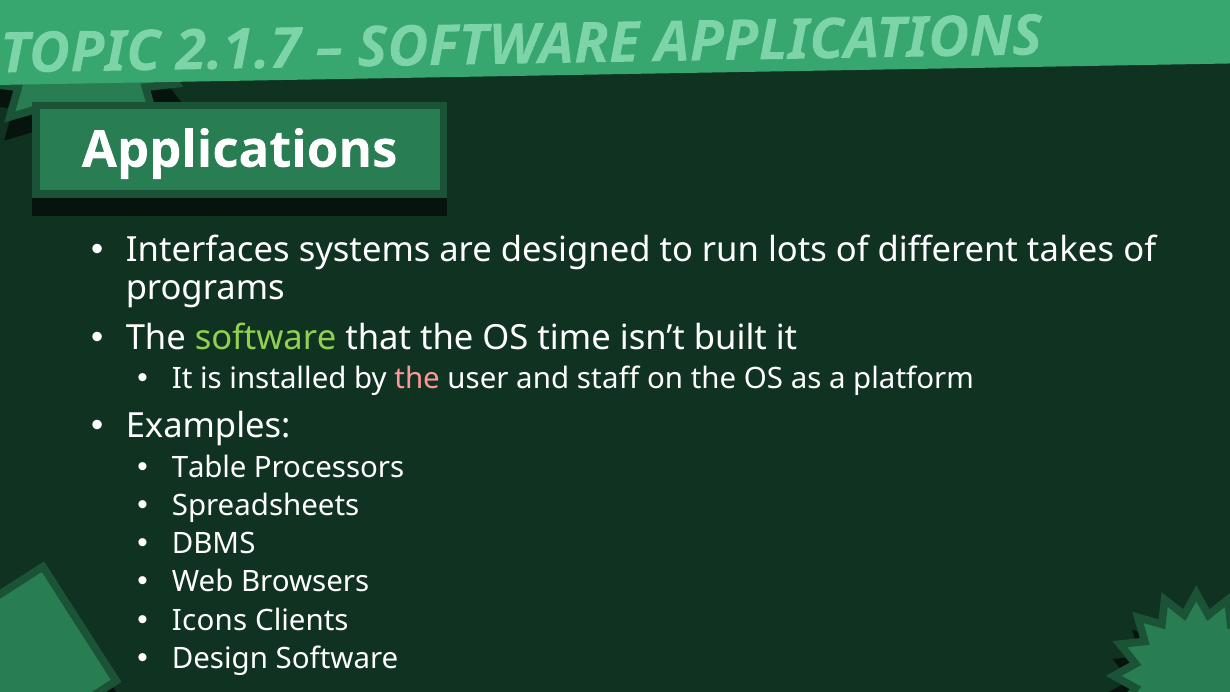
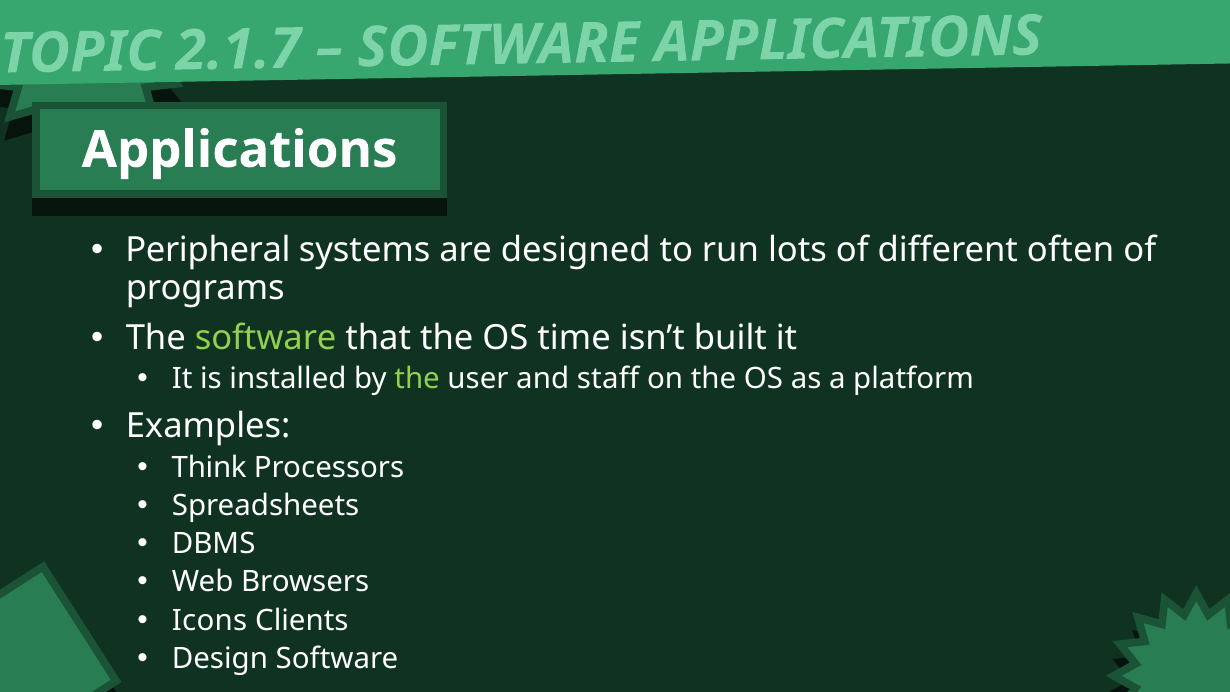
Interfaces: Interfaces -> Peripheral (208, 250)
takes: takes -> often (1071, 250)
the colour: pink -> light green (417, 379)
Table: Table -> Think (209, 467)
